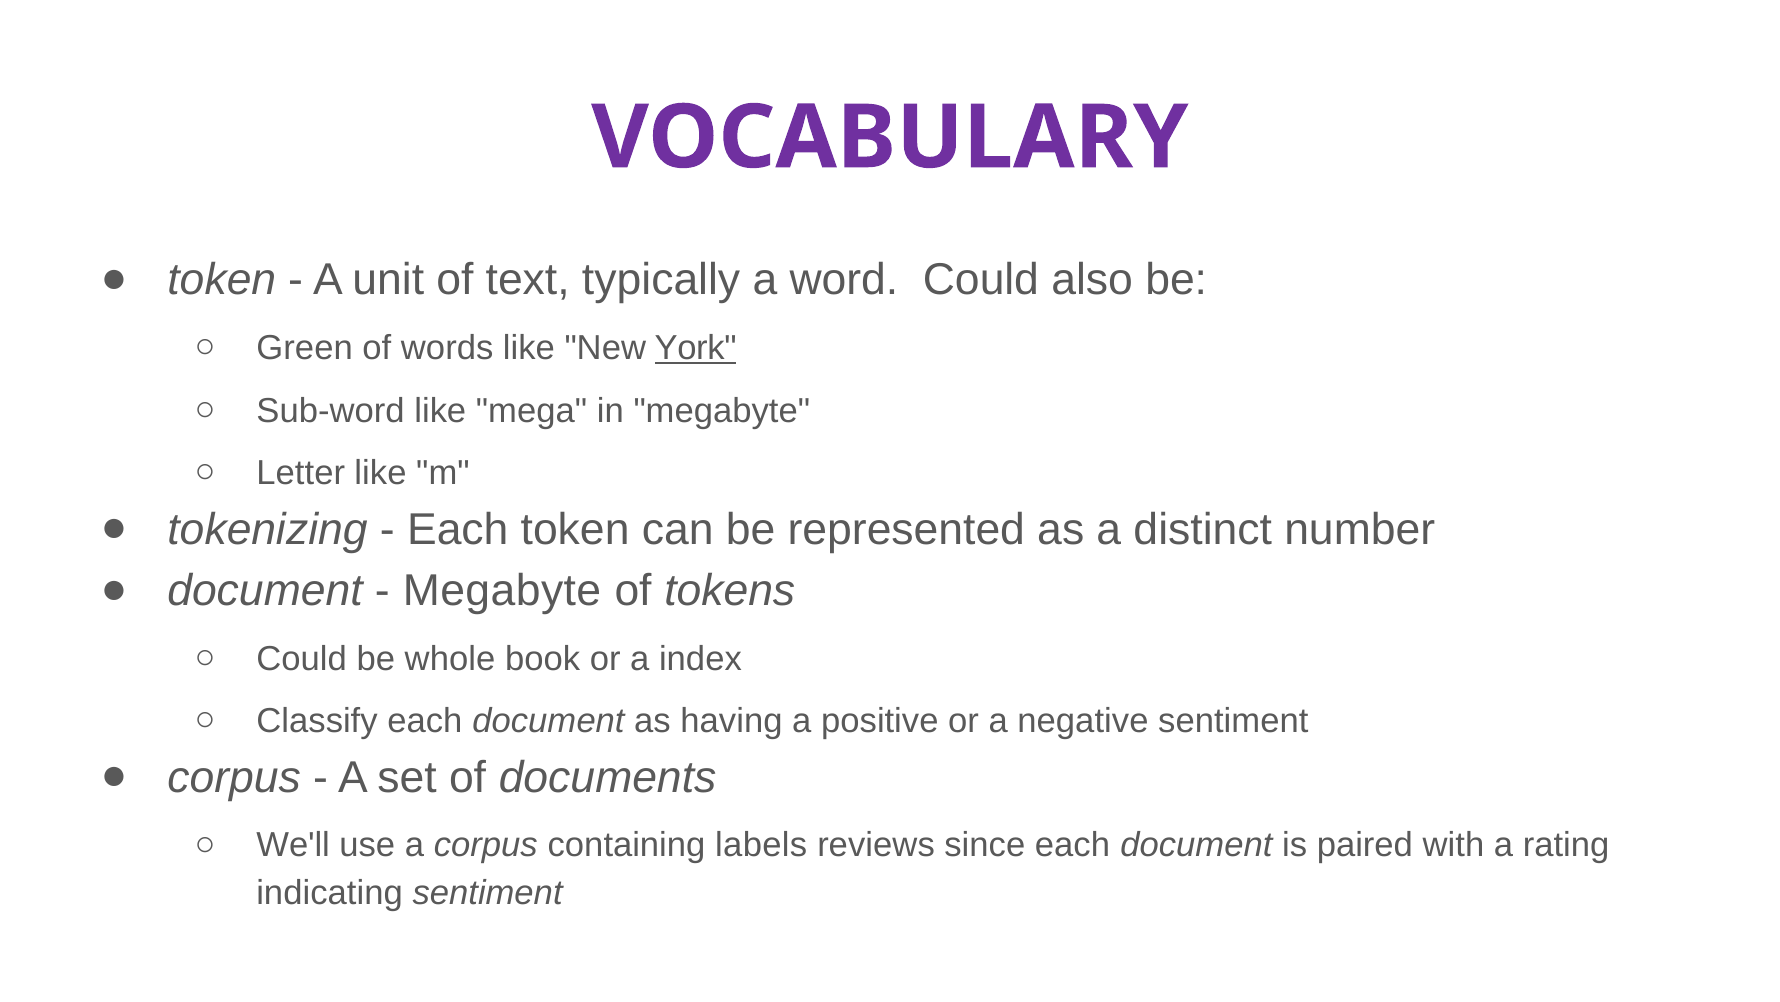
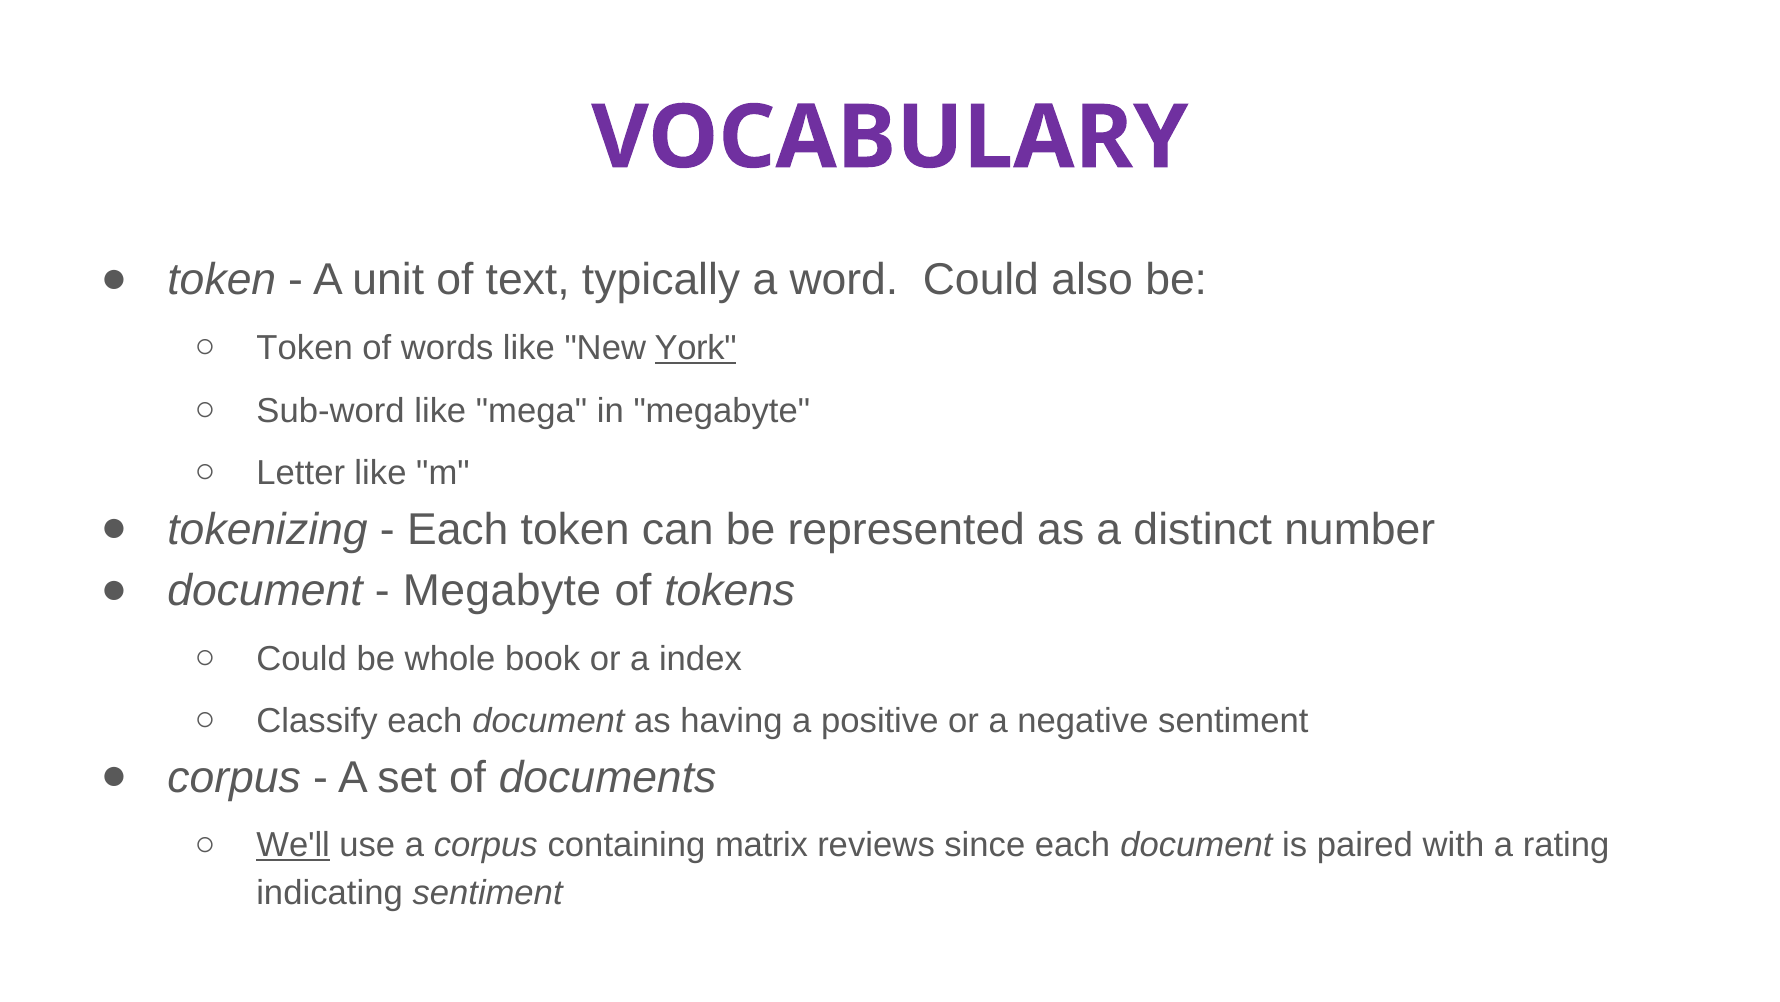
Green: Green -> Token (305, 348)
We'll underline: none -> present (293, 845)
labels: labels -> matrix (762, 845)
